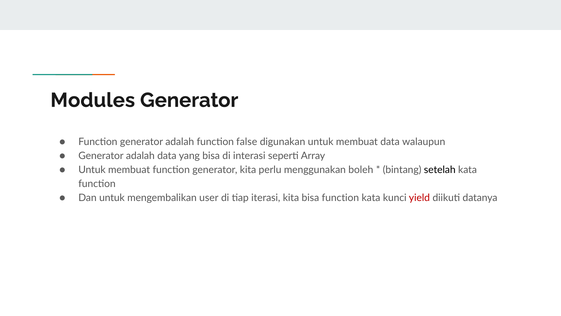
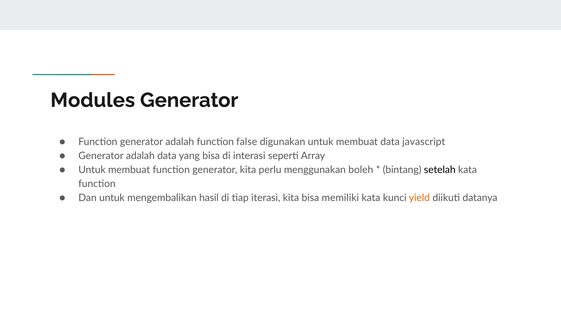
walaupun: walaupun -> javascript (424, 142)
user: user -> hasil (209, 198)
bisa function: function -> memiliki (340, 198)
yield colour: red -> orange (419, 198)
